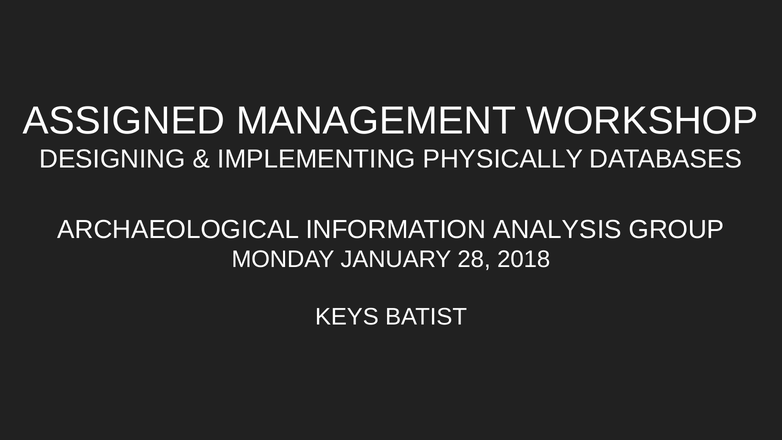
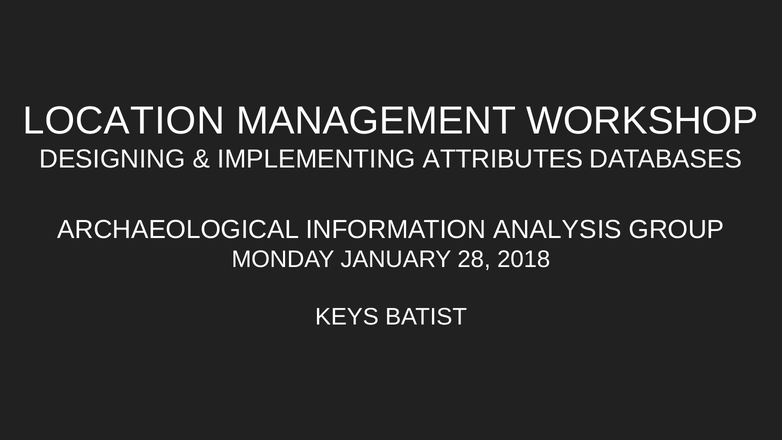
ASSIGNED: ASSIGNED -> LOCATION (124, 121)
PHYSICALLY: PHYSICALLY -> ATTRIBUTES (503, 159)
